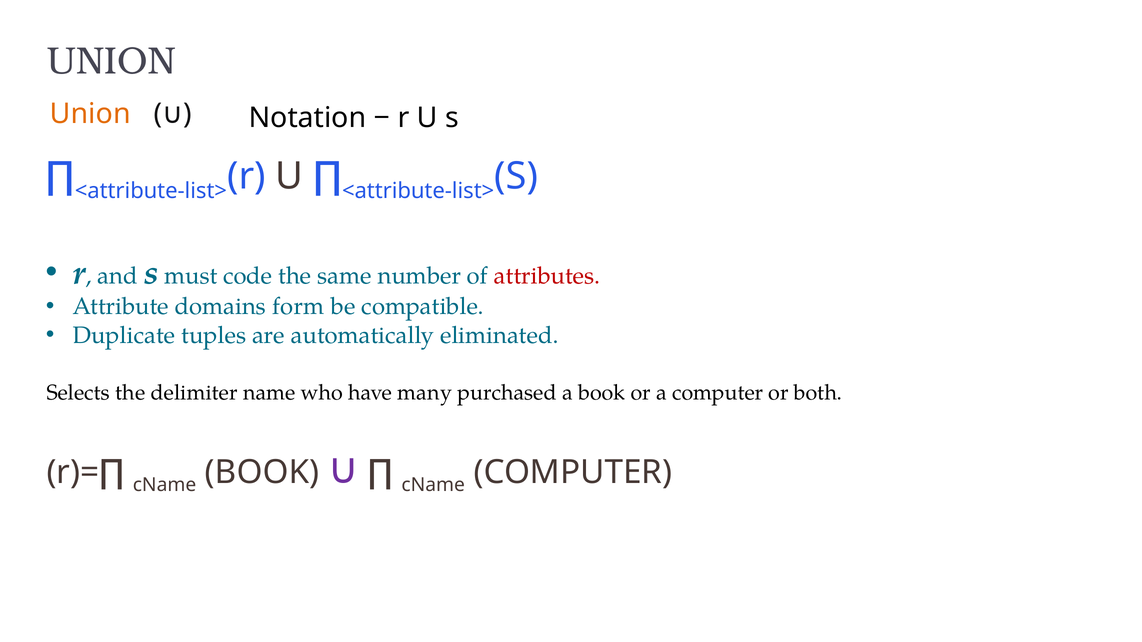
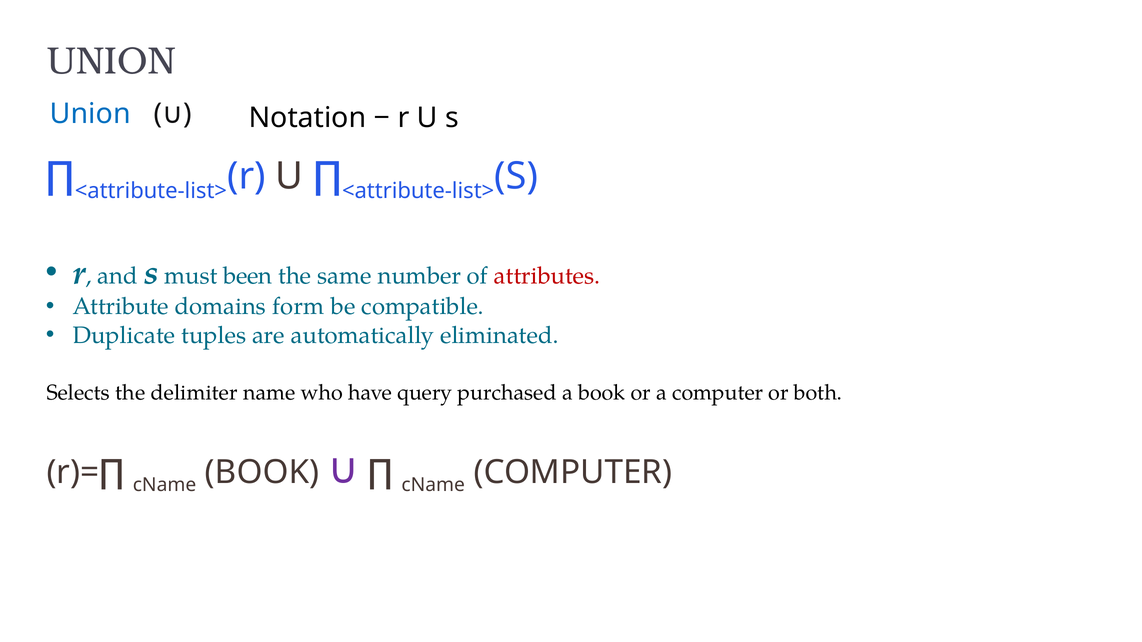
Union colour: orange -> blue (90, 114)
code: code -> been (248, 276)
many: many -> query (425, 393)
